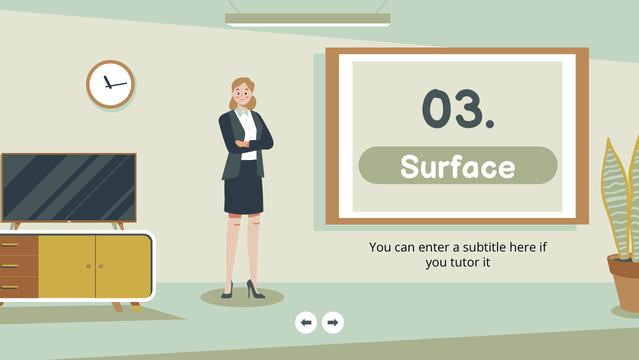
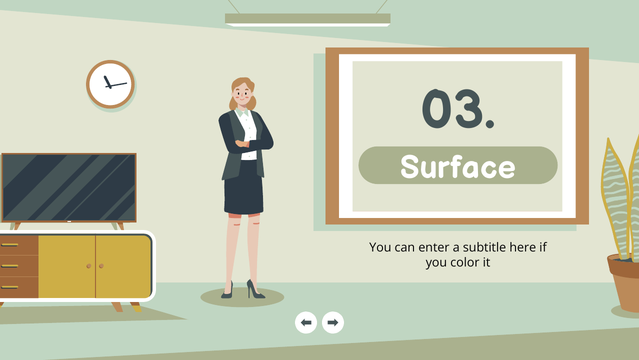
tutor: tutor -> color (465, 262)
